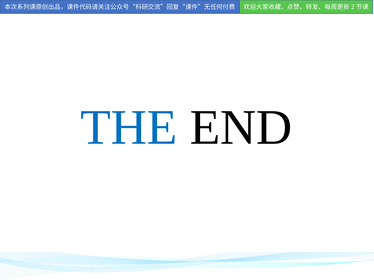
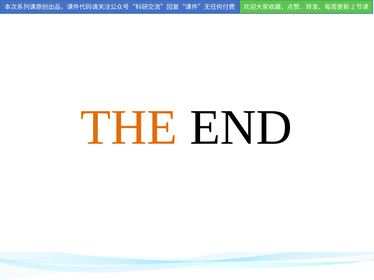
THE colour: blue -> orange (129, 128)
